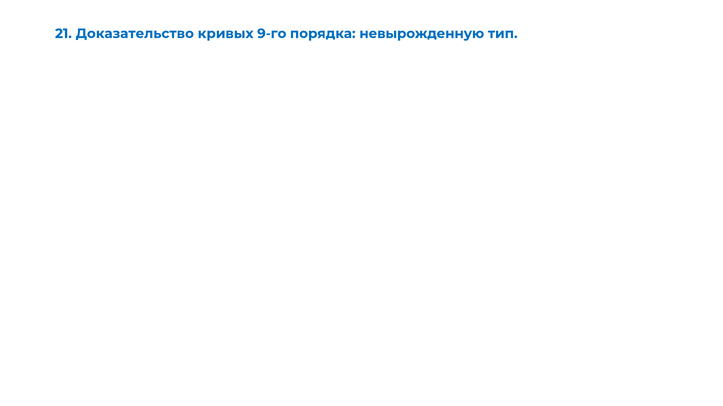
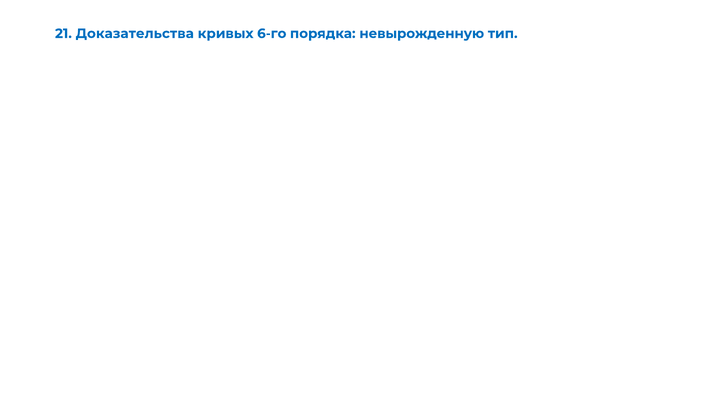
Доказательство: Доказательство -> Доказательства (135, 34)
9-го: 9-го -> 6-го (272, 34)
